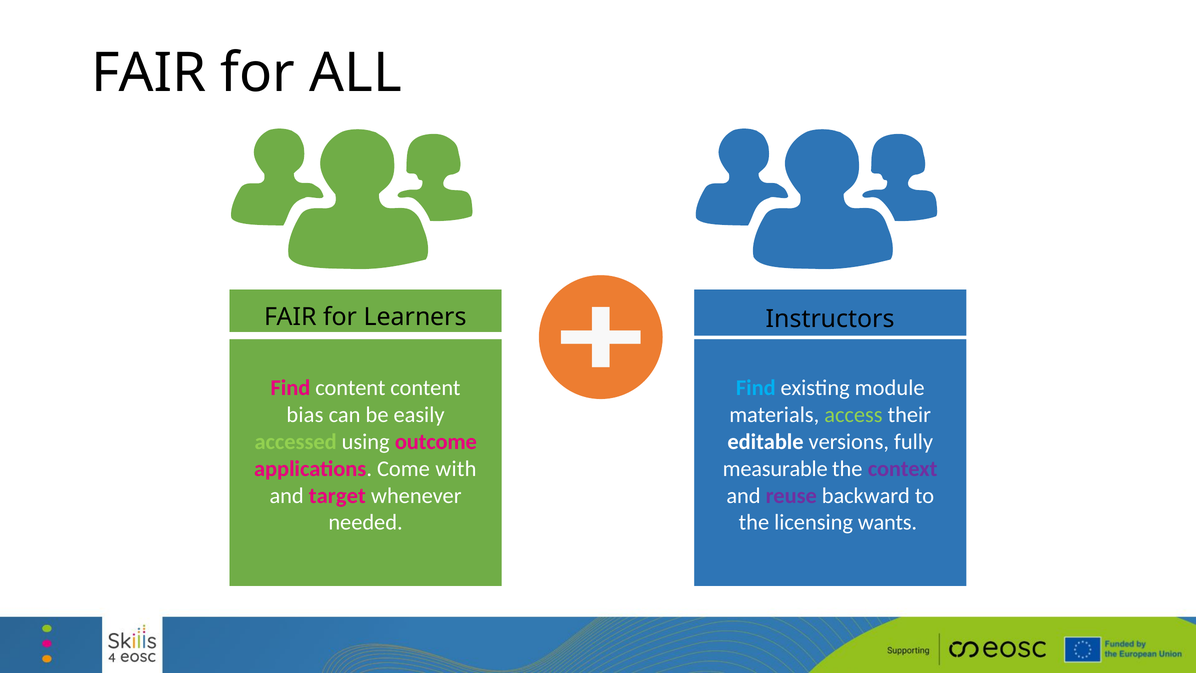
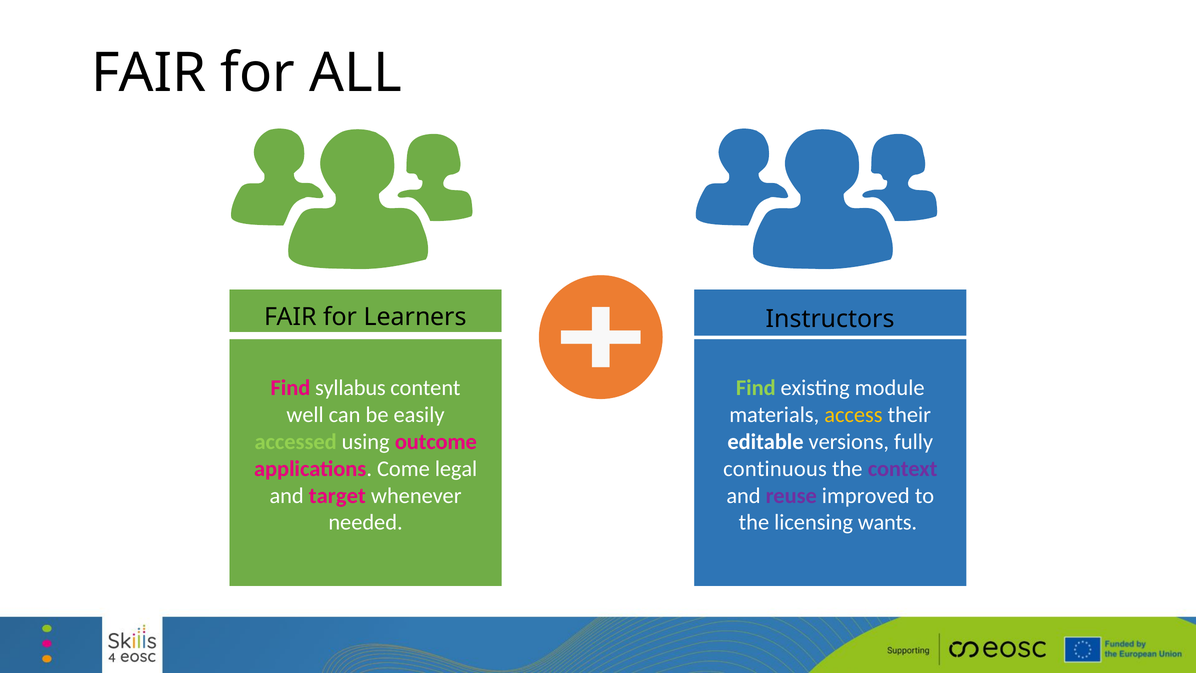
Find content: content -> syllabus (350, 388)
Find colour: light blue -> light green (756, 388)
bias: bias -> well (305, 415)
access colour: light green -> yellow (853, 415)
with: with -> legal (456, 469)
measurable: measurable -> continuous (775, 469)
backward: backward -> improved (866, 495)
